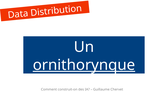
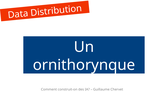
ornithorynque underline: present -> none (84, 65)
